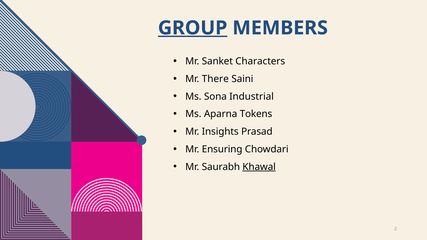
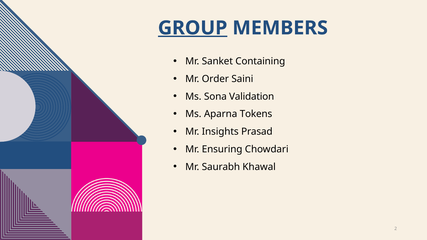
Characters: Characters -> Containing (260, 61)
There: There -> Order (215, 79)
Industrial: Industrial -> Validation (252, 97)
Khawal underline: present -> none (259, 167)
